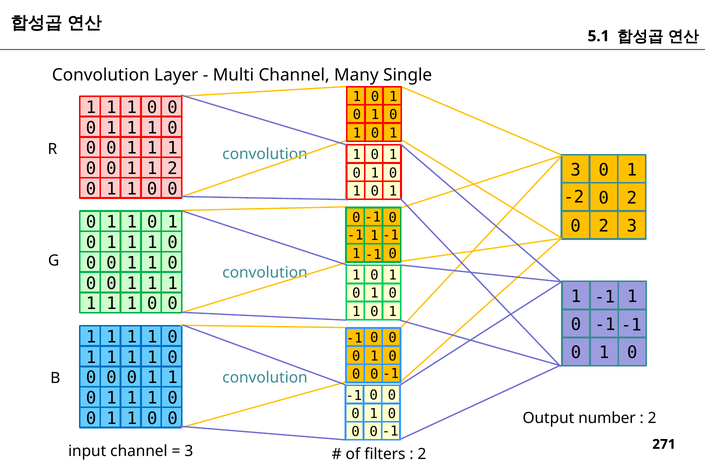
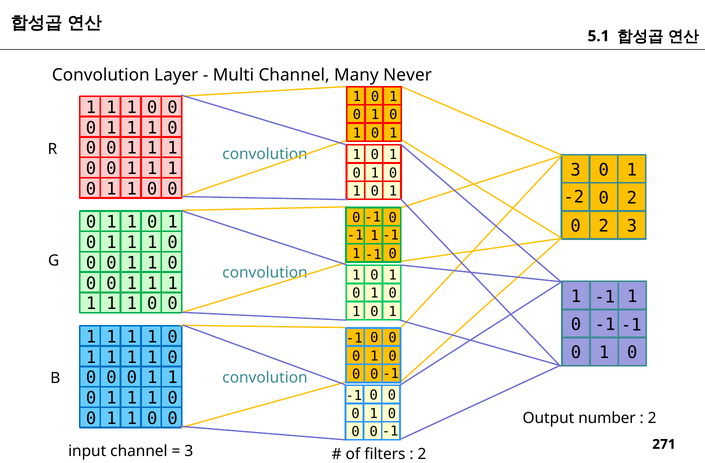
Single: Single -> Never (408, 75)
2: 2 -> 1 (173, 169)
